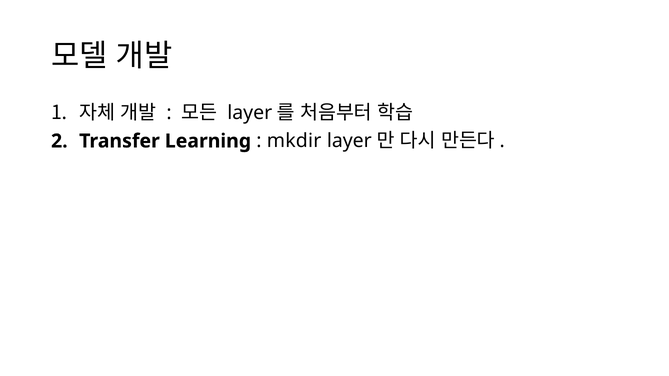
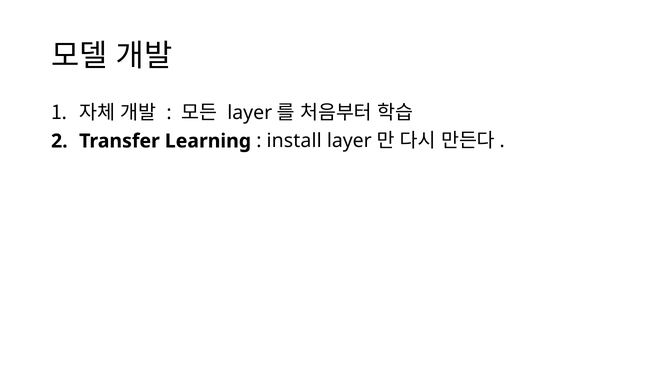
mkdir: mkdir -> install (294, 141)
